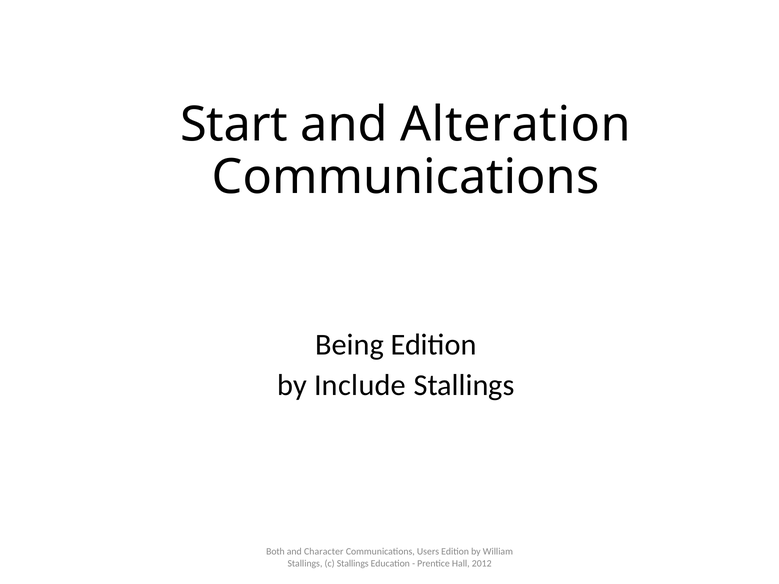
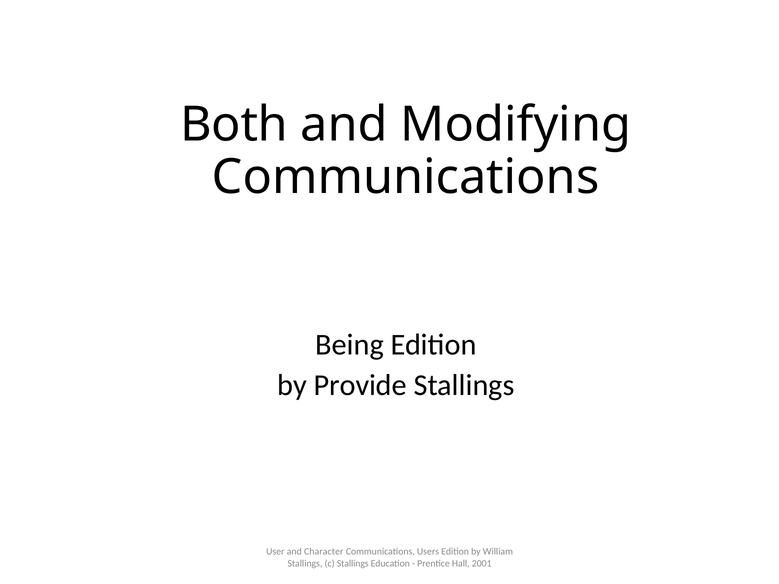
Start: Start -> Both (234, 125)
Alteration: Alteration -> Modifying (516, 125)
Include: Include -> Provide (360, 386)
Both: Both -> User (275, 552)
2012: 2012 -> 2001 (482, 564)
